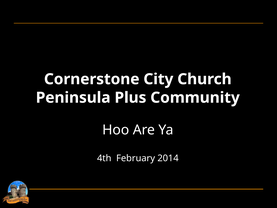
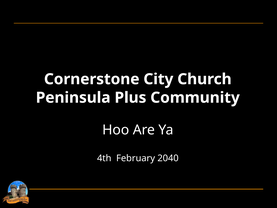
2014: 2014 -> 2040 (168, 158)
